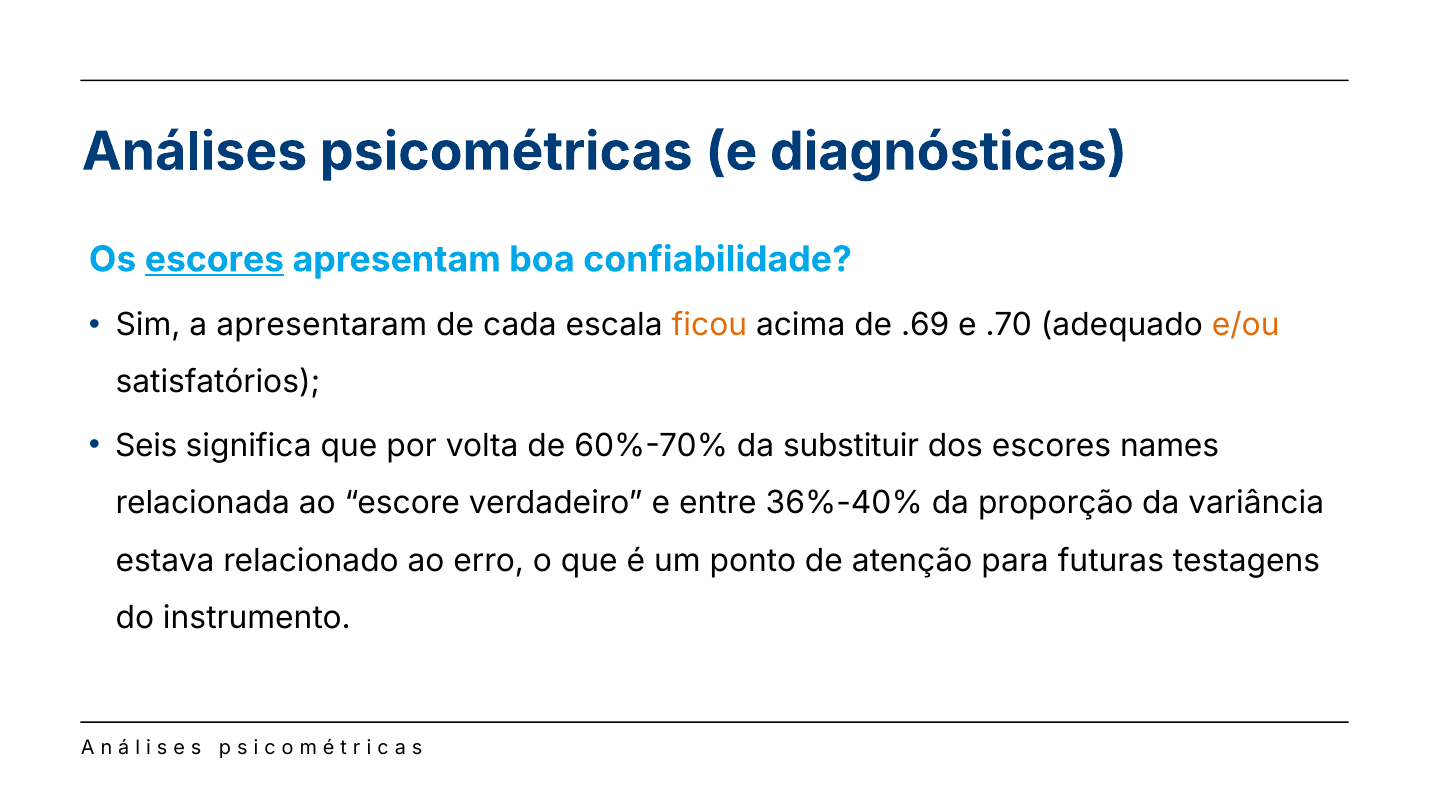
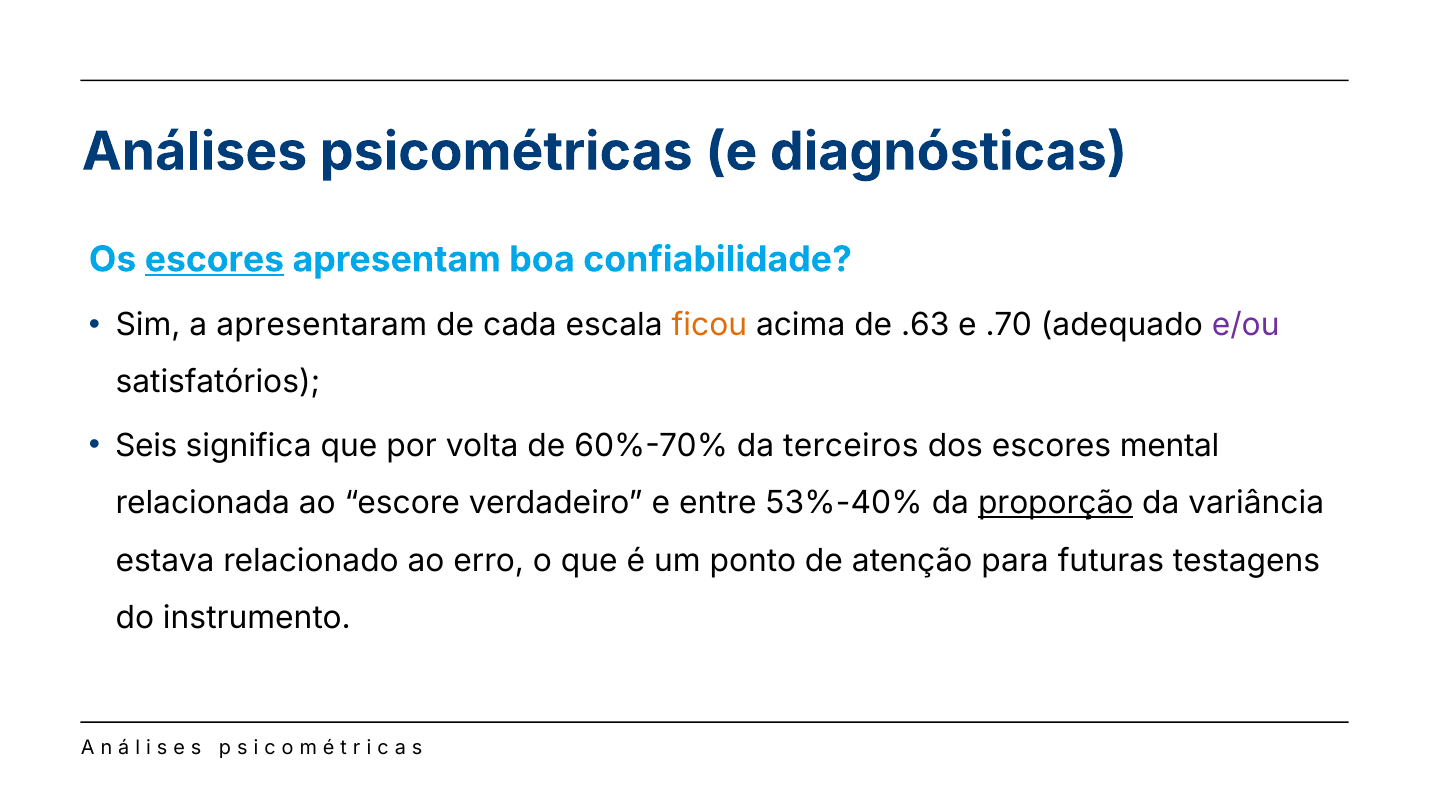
.69: .69 -> .63 (925, 325)
e/ou colour: orange -> purple (1246, 325)
substituir: substituir -> terceiros (851, 446)
names: names -> mental (1170, 446)
36%-40%: 36%-40% -> 53%-40% (844, 503)
proporção underline: none -> present (1056, 503)
